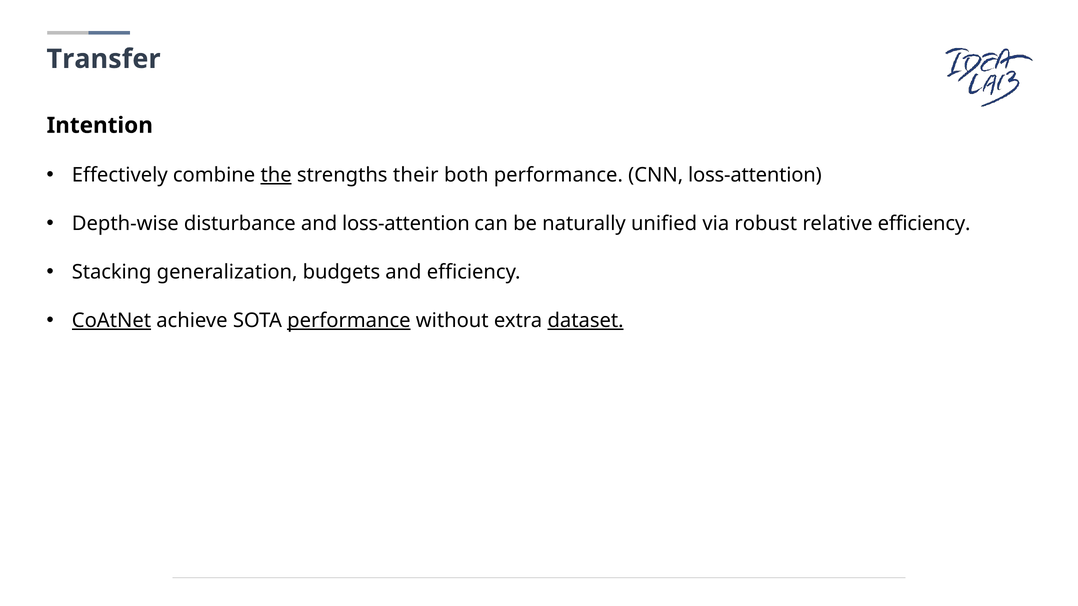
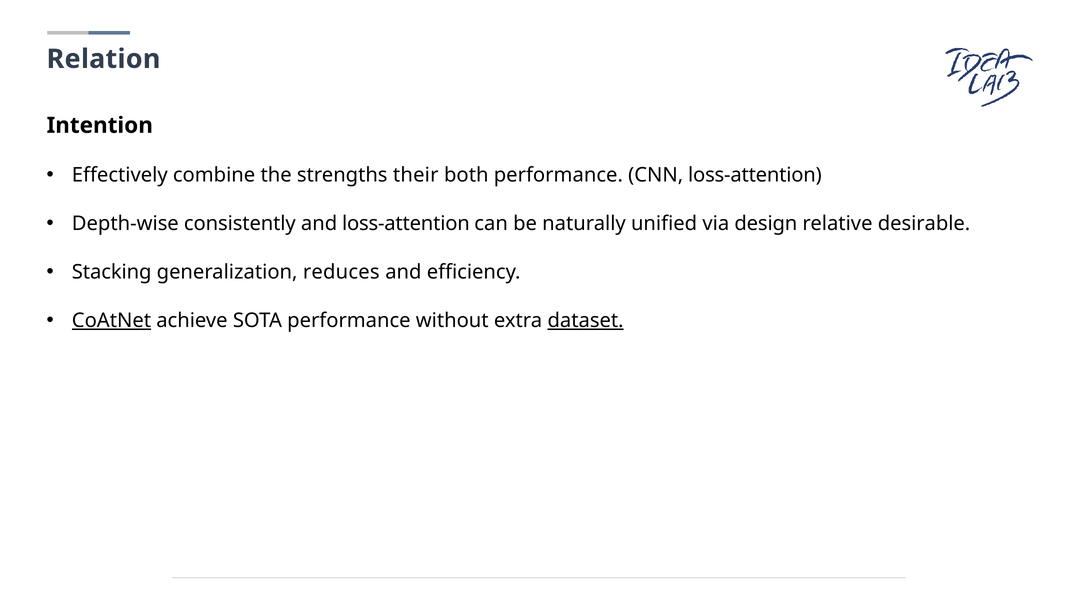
Transfer: Transfer -> Relation (103, 59)
the underline: present -> none (276, 175)
disturbance: disturbance -> consistently (240, 224)
robust: robust -> design (766, 224)
relative efficiency: efficiency -> desirable (924, 224)
budgets: budgets -> reduces (341, 272)
performance underline: present -> none (349, 321)
